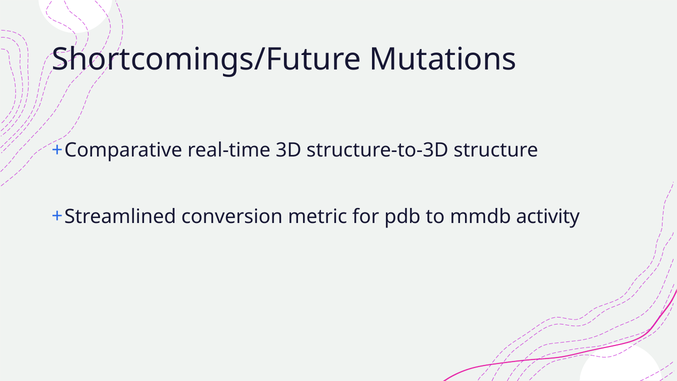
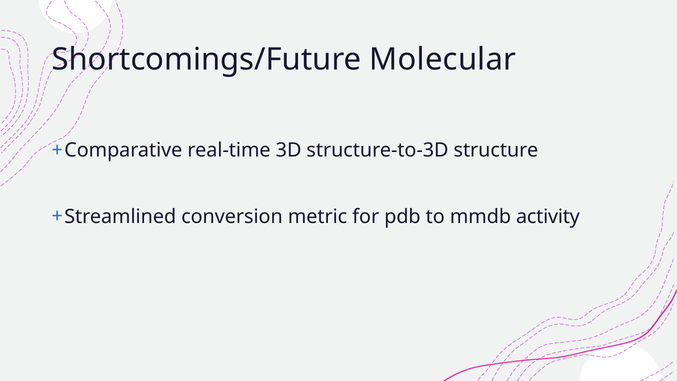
Mutations: Mutations -> Molecular (443, 59)
